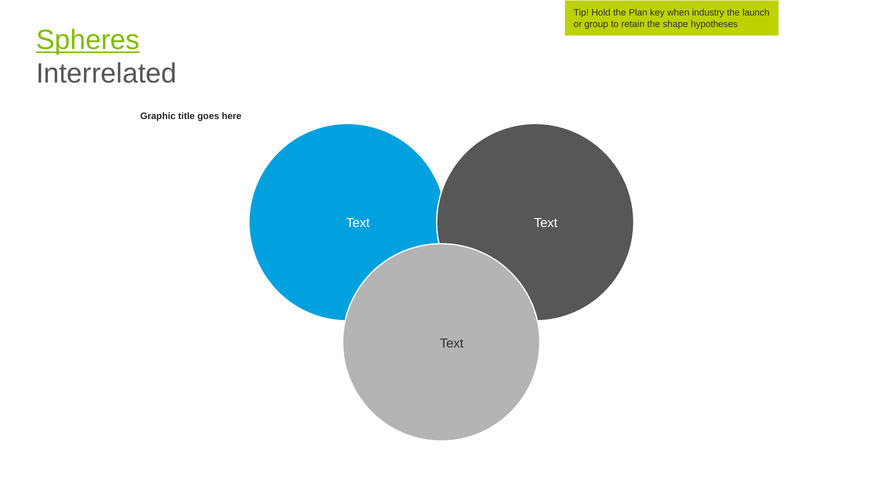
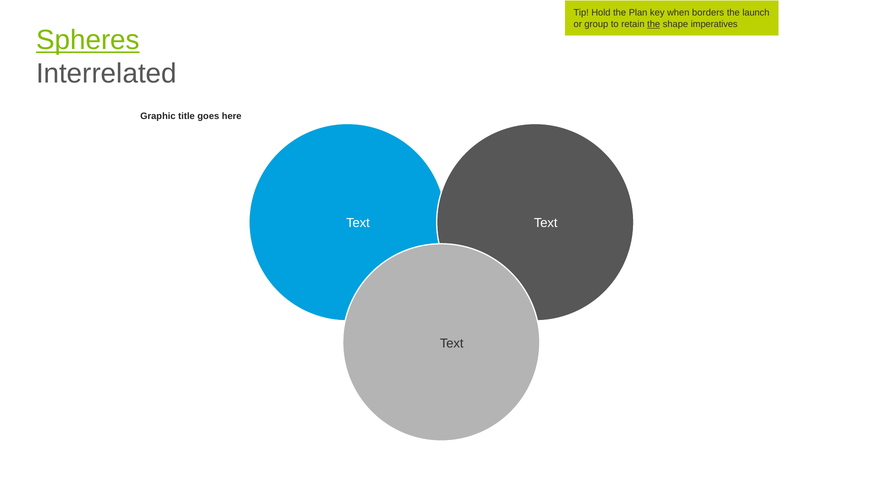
industry: industry -> borders (708, 13)
the underline: none -> present (654, 24)
hypotheses: hypotheses -> imperatives (714, 24)
